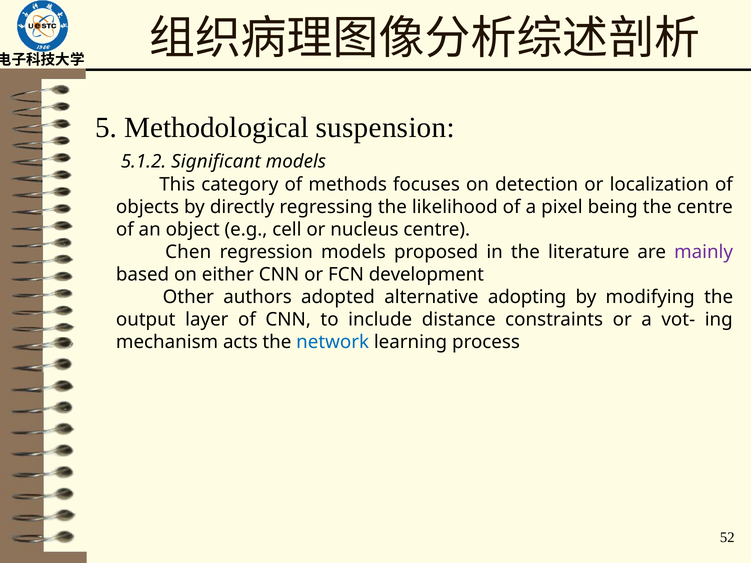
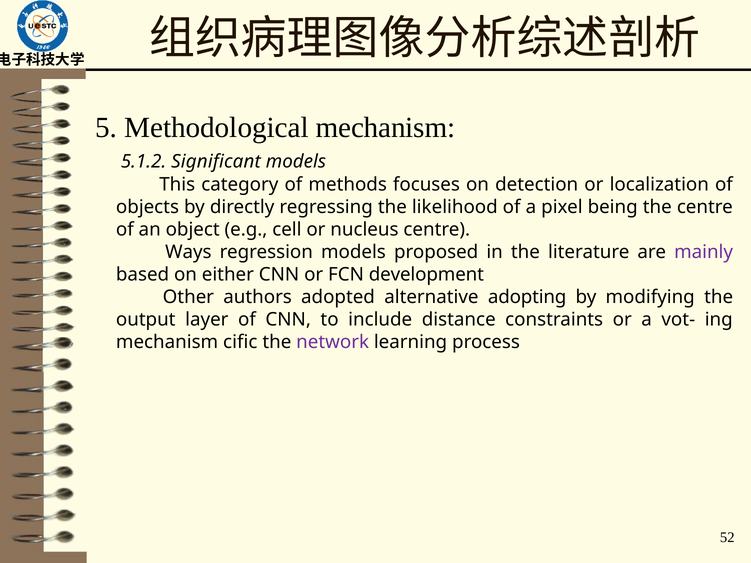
Methodological suspension: suspension -> mechanism (386, 128)
Chen: Chen -> Ways (188, 252)
acts: acts -> cific (240, 342)
network colour: blue -> purple (333, 342)
